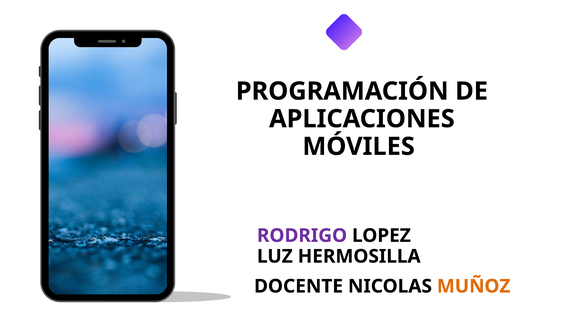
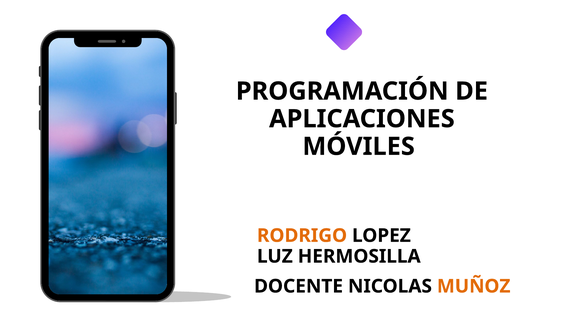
RODRIGO colour: purple -> orange (302, 236)
